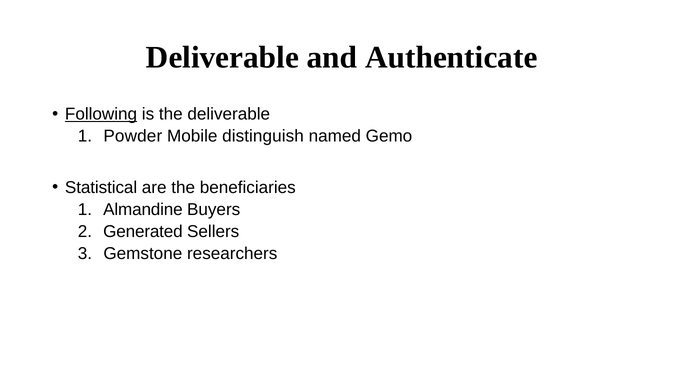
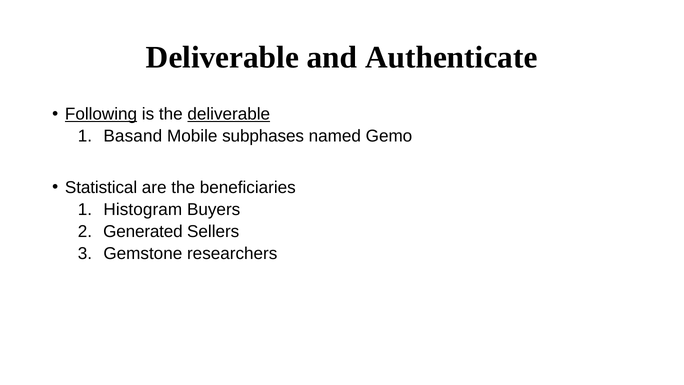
deliverable underline: none -> present (229, 114)
Powder: Powder -> Basand (133, 136)
distinguish: distinguish -> subphases (263, 136)
Almandine: Almandine -> Histogram (143, 209)
